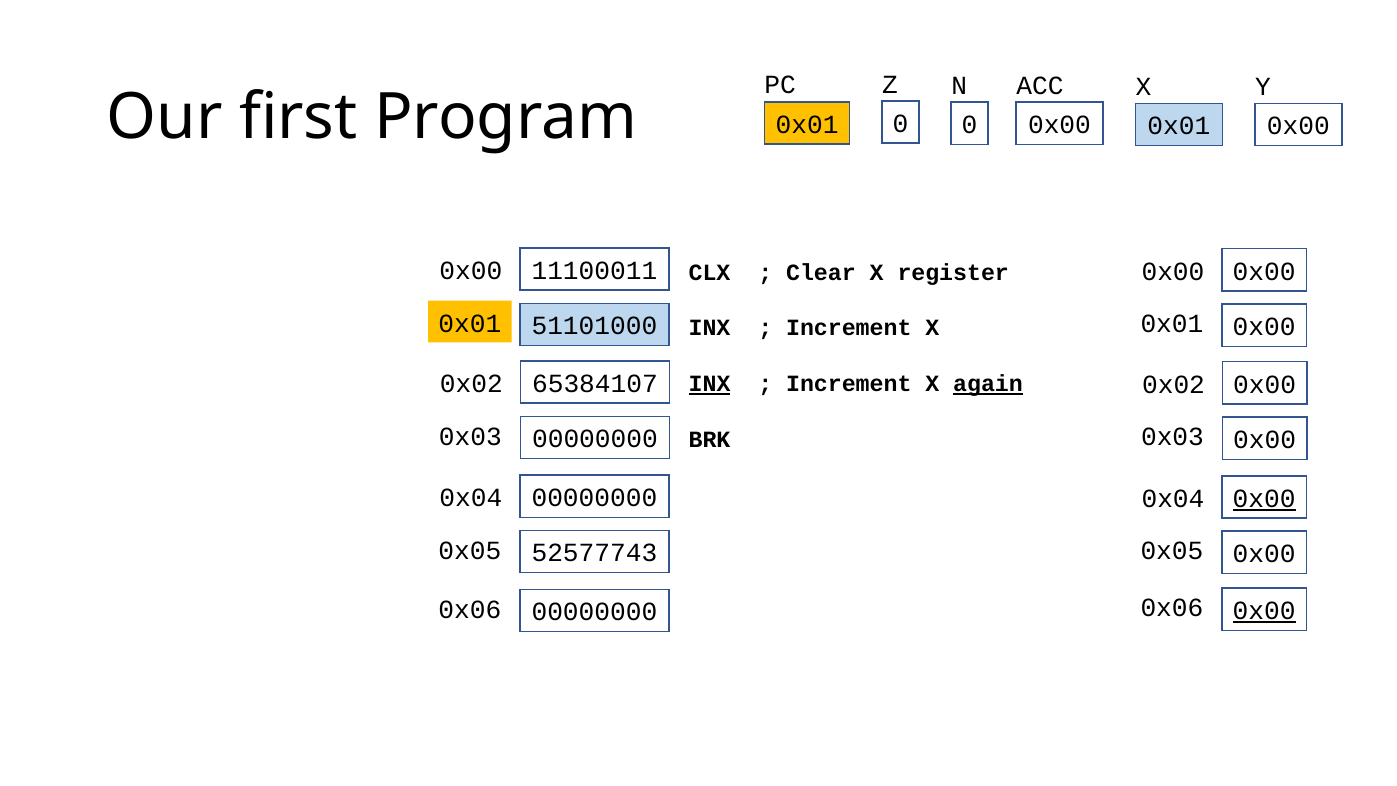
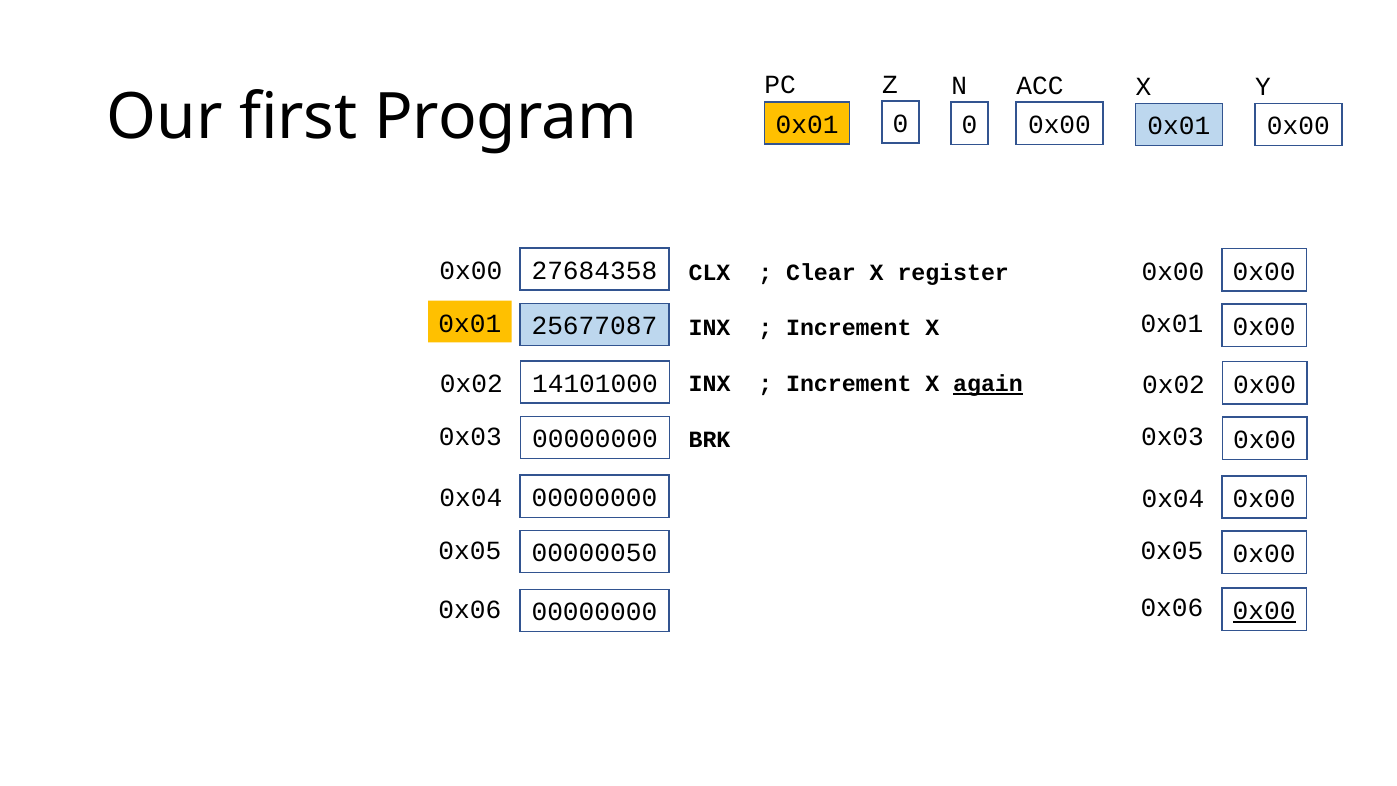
11100011: 11100011 -> 27684358 (594, 271)
51101000: 51101000 -> 25677087 (594, 326)
65384107: 65384107 -> 14101000 (595, 384)
INX underline: present -> none (710, 384)
0x00 underline: present -> none (1264, 499)
52577743: 52577743 -> 00000050 (594, 553)
